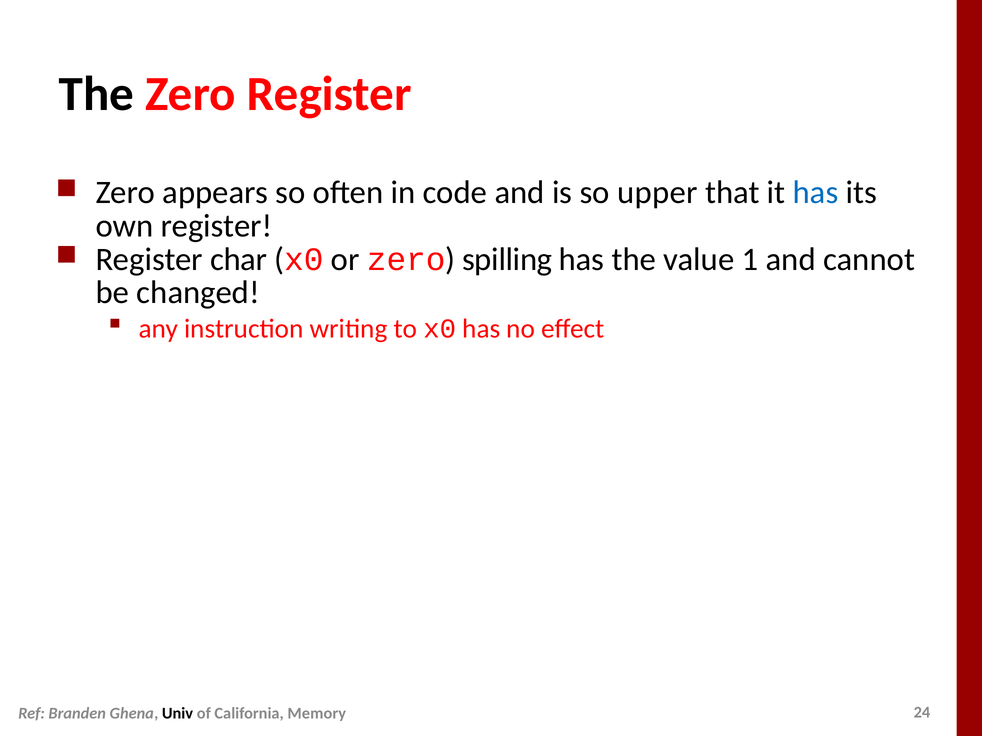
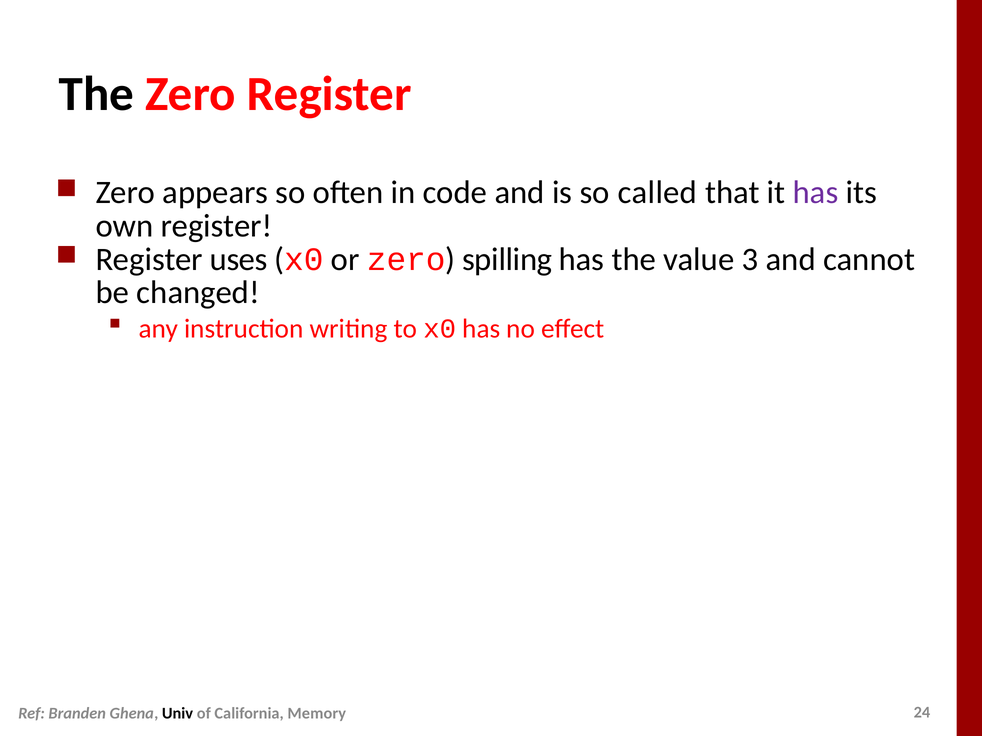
upper: upper -> called (657, 193)
has colour: blue -> purple (816, 193)
char: char -> uses (239, 259)
1: 1 -> 3 (750, 259)
